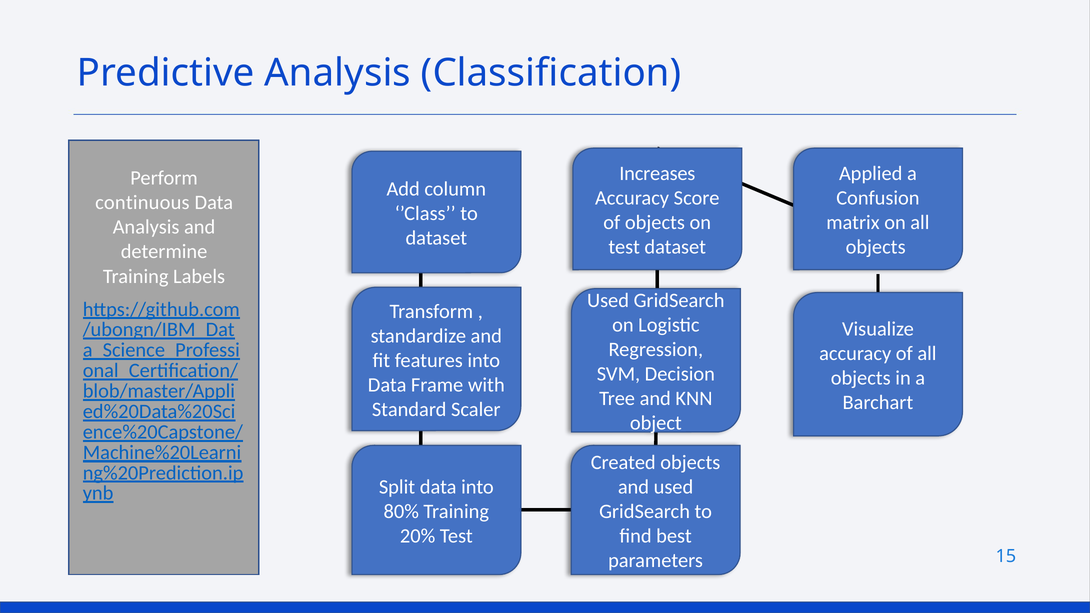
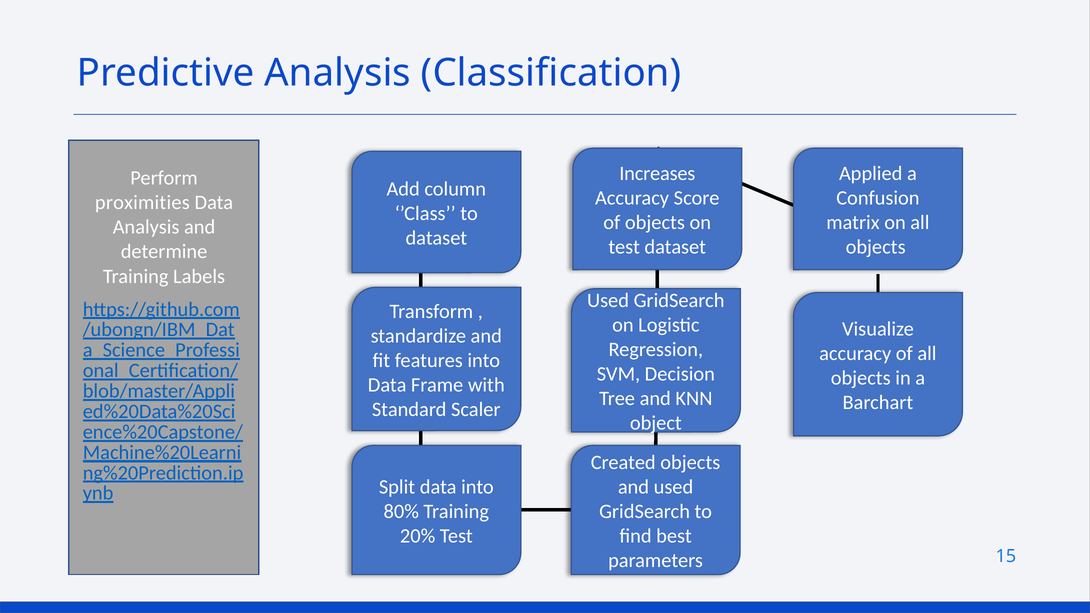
continuous: continuous -> proximities (142, 203)
